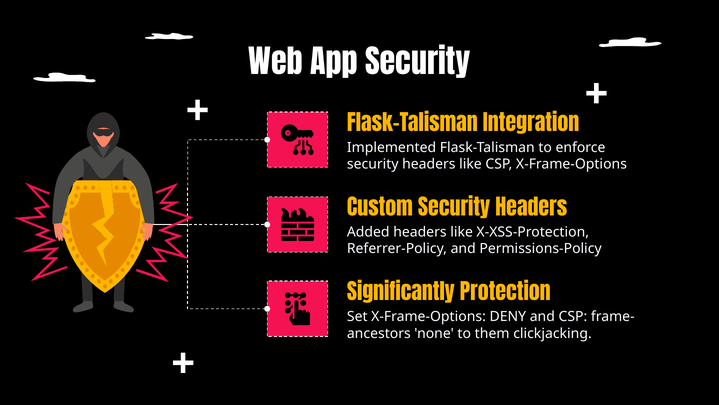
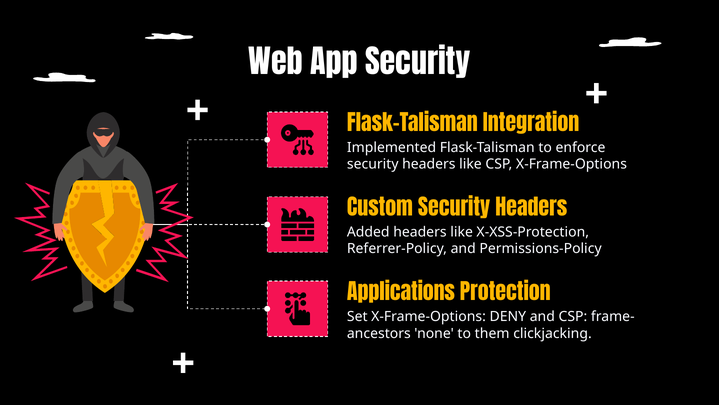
Significantly: Significantly -> Applications (401, 293)
